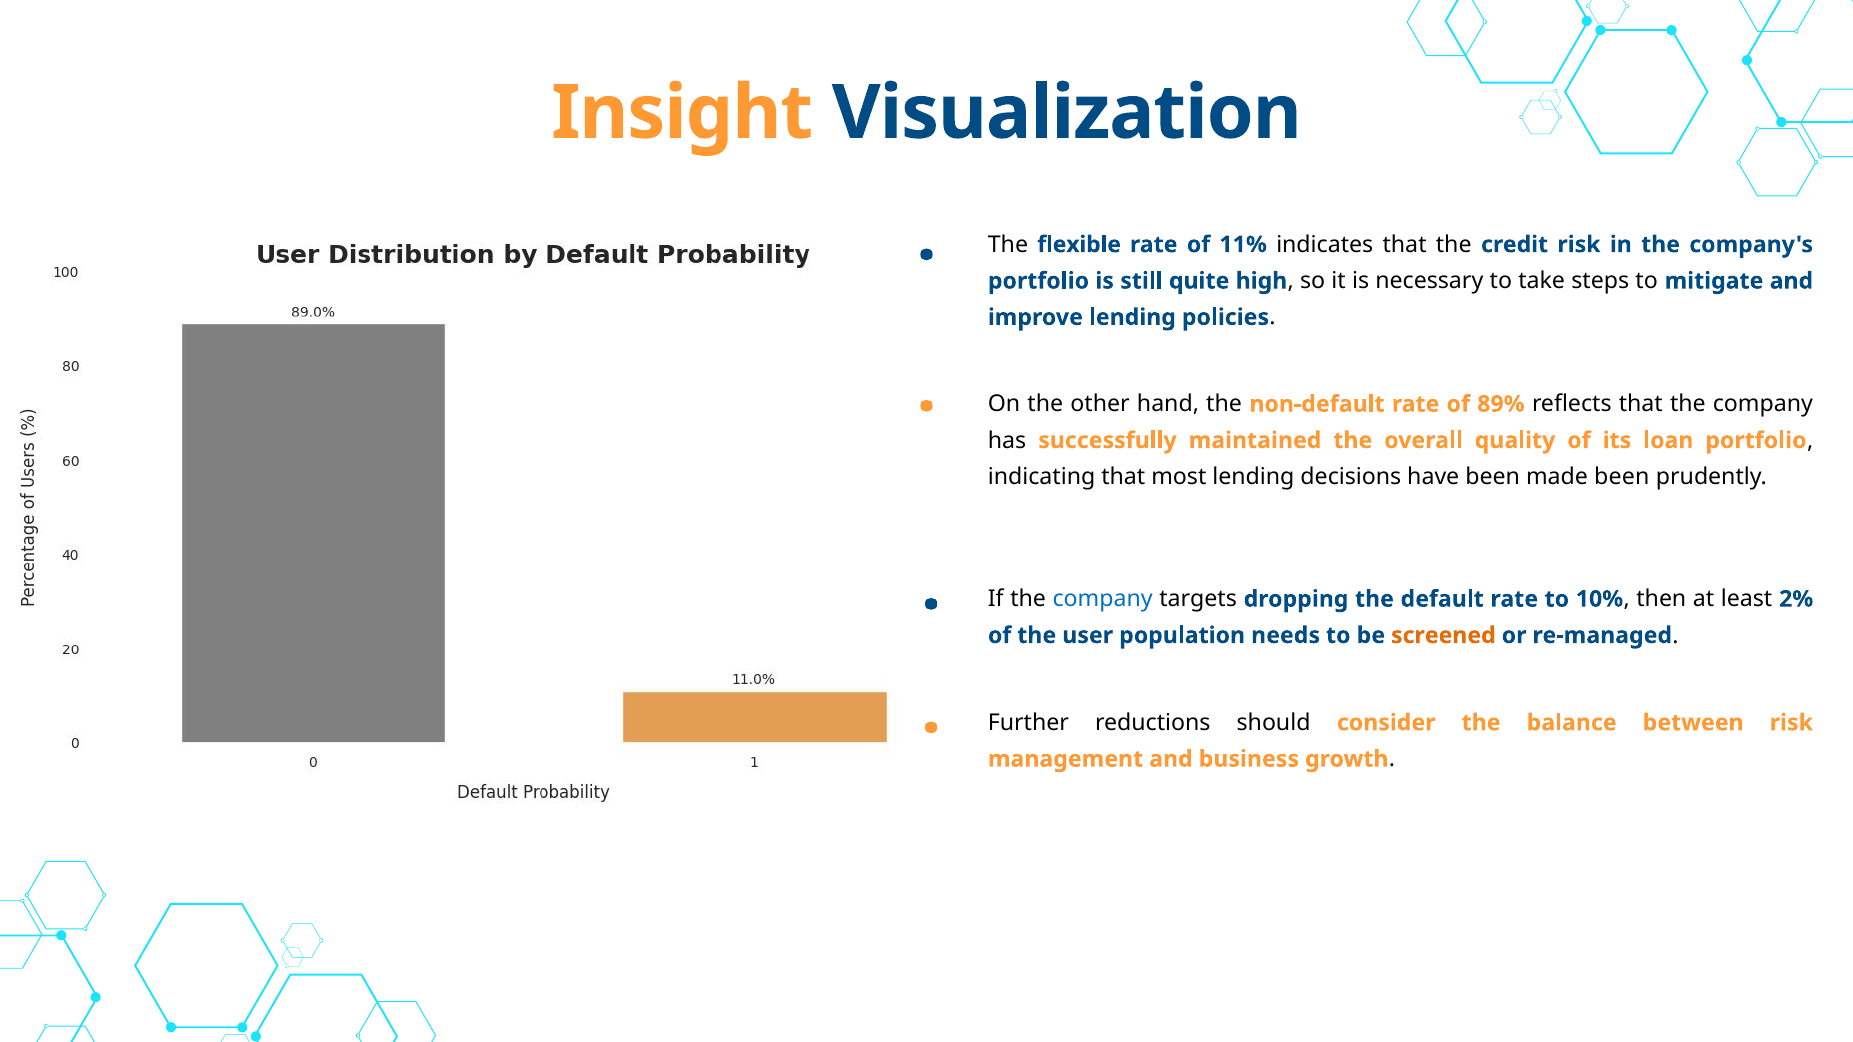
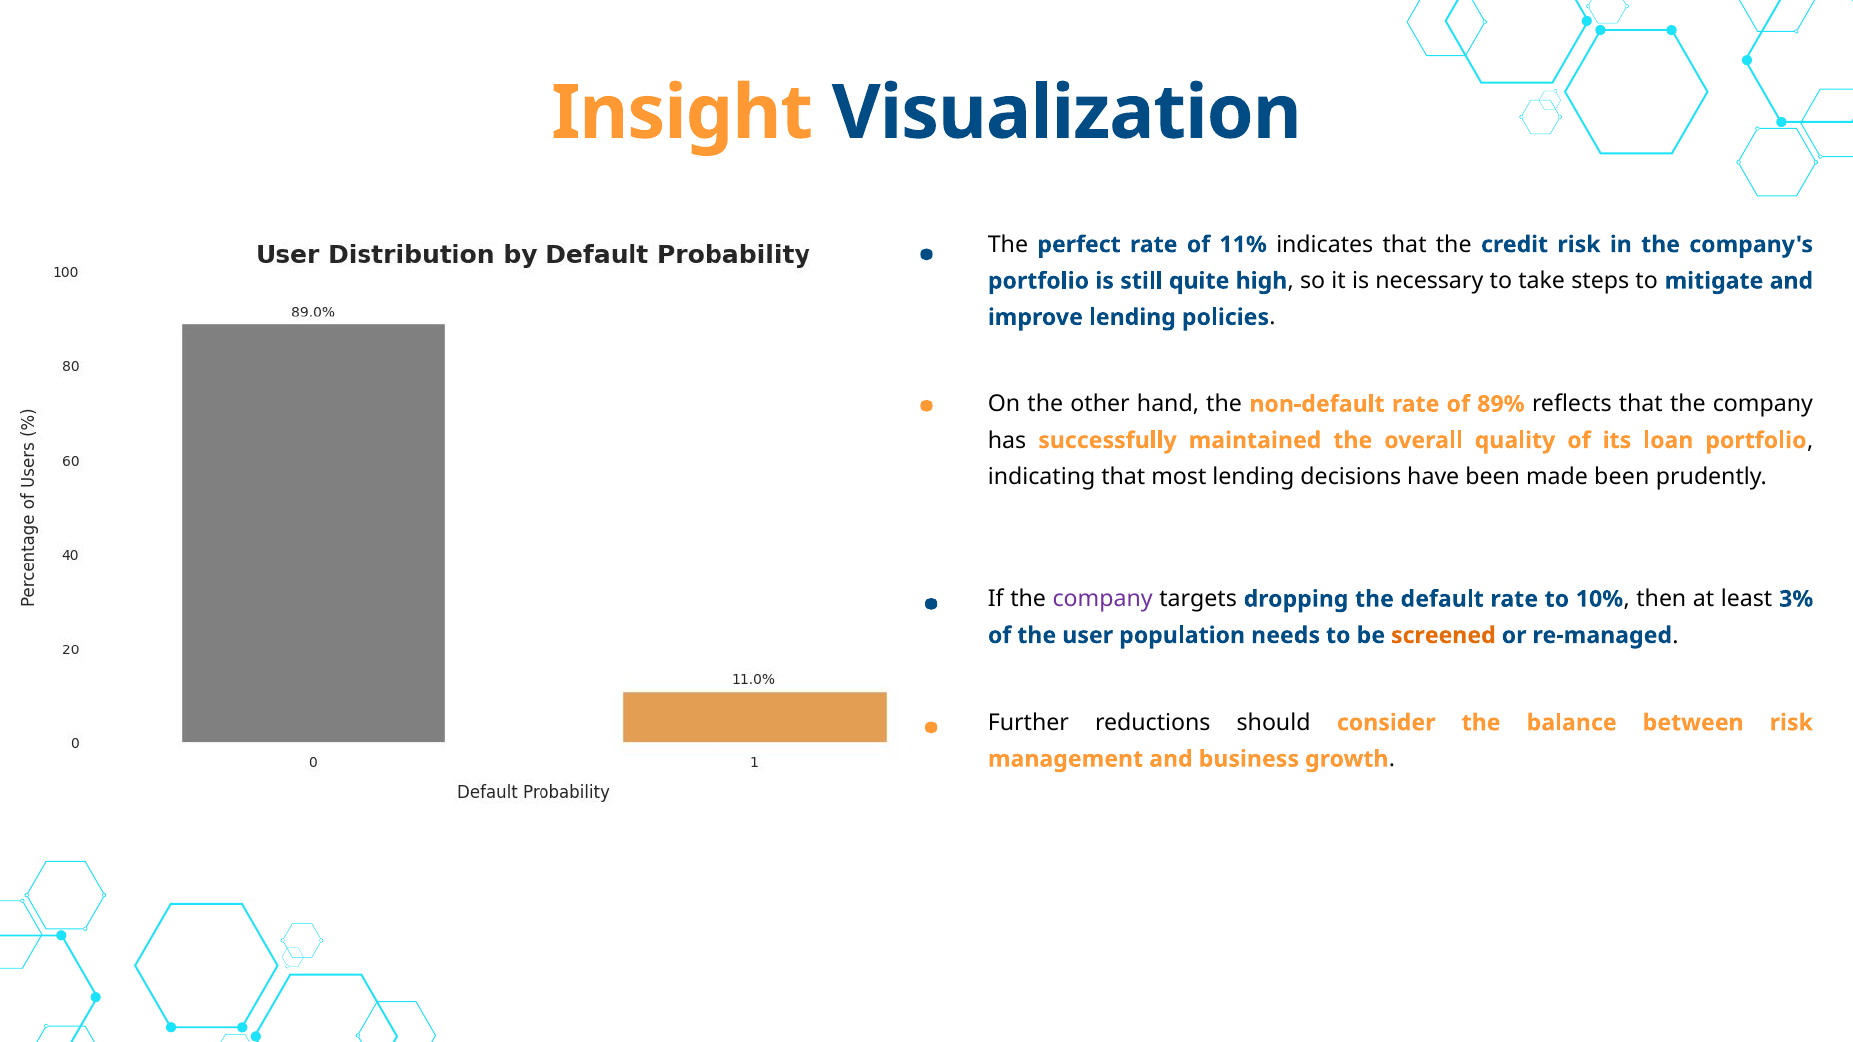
flexible: flexible -> perfect (1079, 245)
company colour: blue -> purple (1103, 599)
2%: 2% -> 3% (1796, 599)
